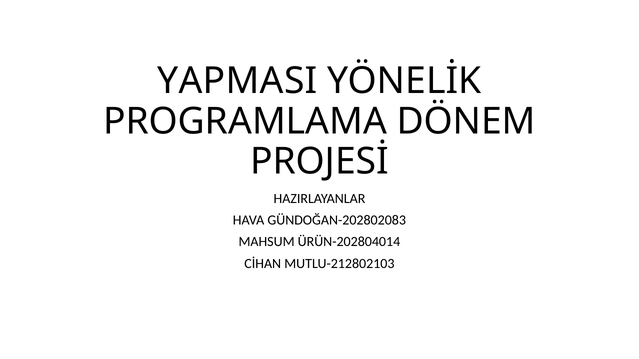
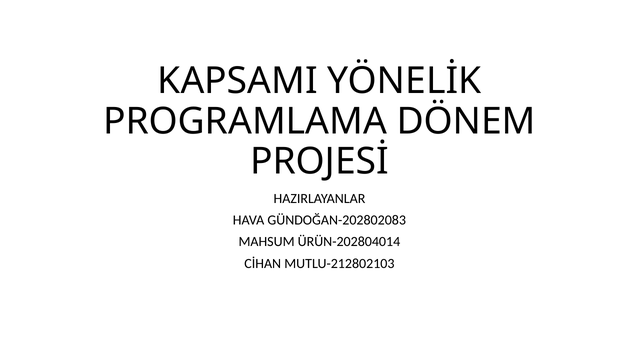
YAPMASI: YAPMASI -> KAPSAMI (238, 81)
